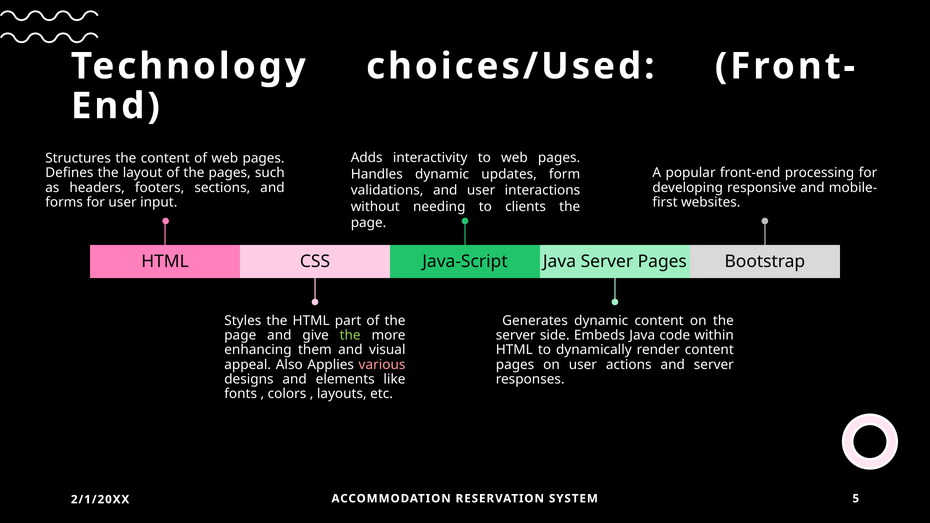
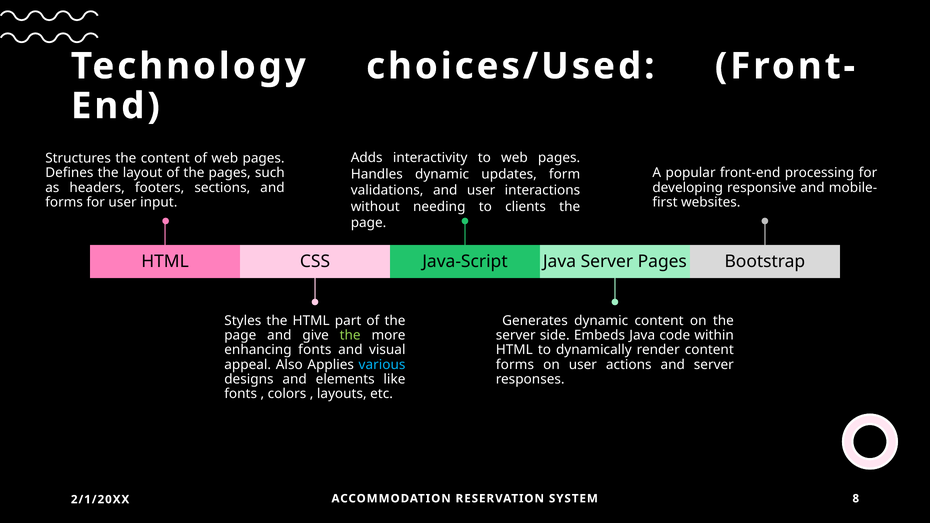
enhancing them: them -> fonts (315, 350)
various colour: pink -> light blue (382, 365)
pages: pages -> forms (515, 365)
5: 5 -> 8 (856, 499)
